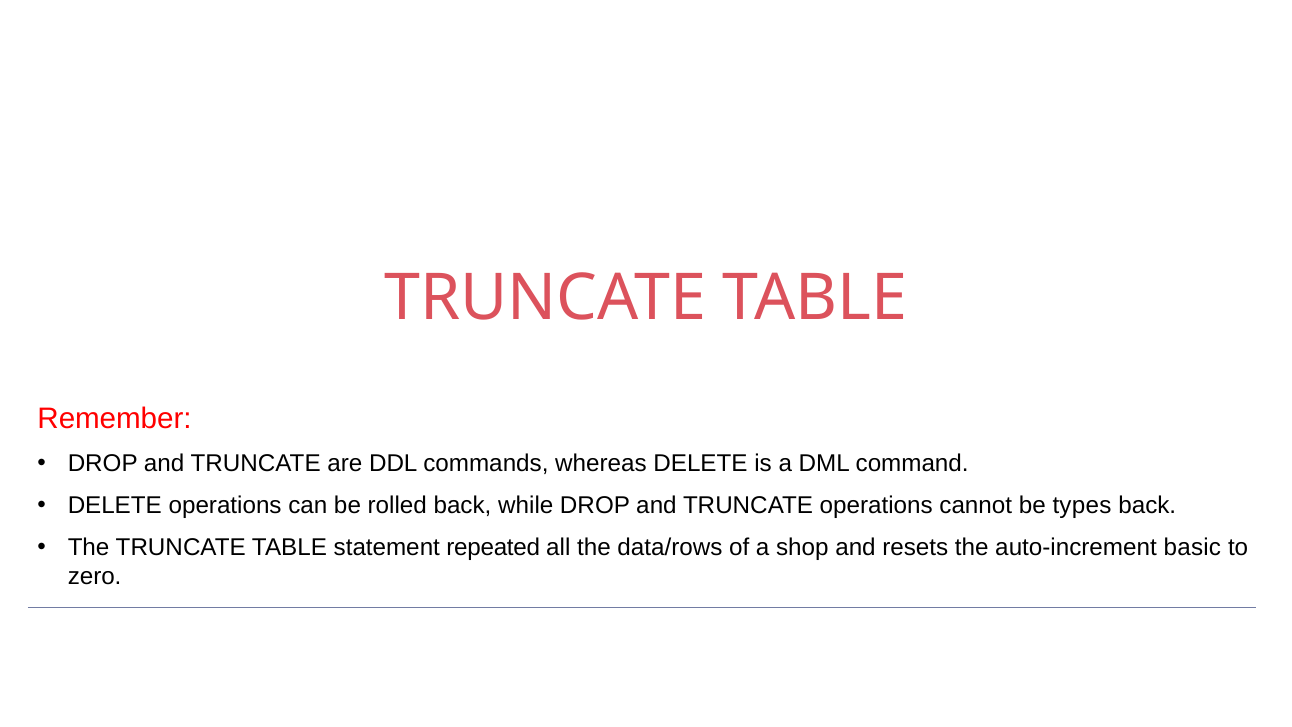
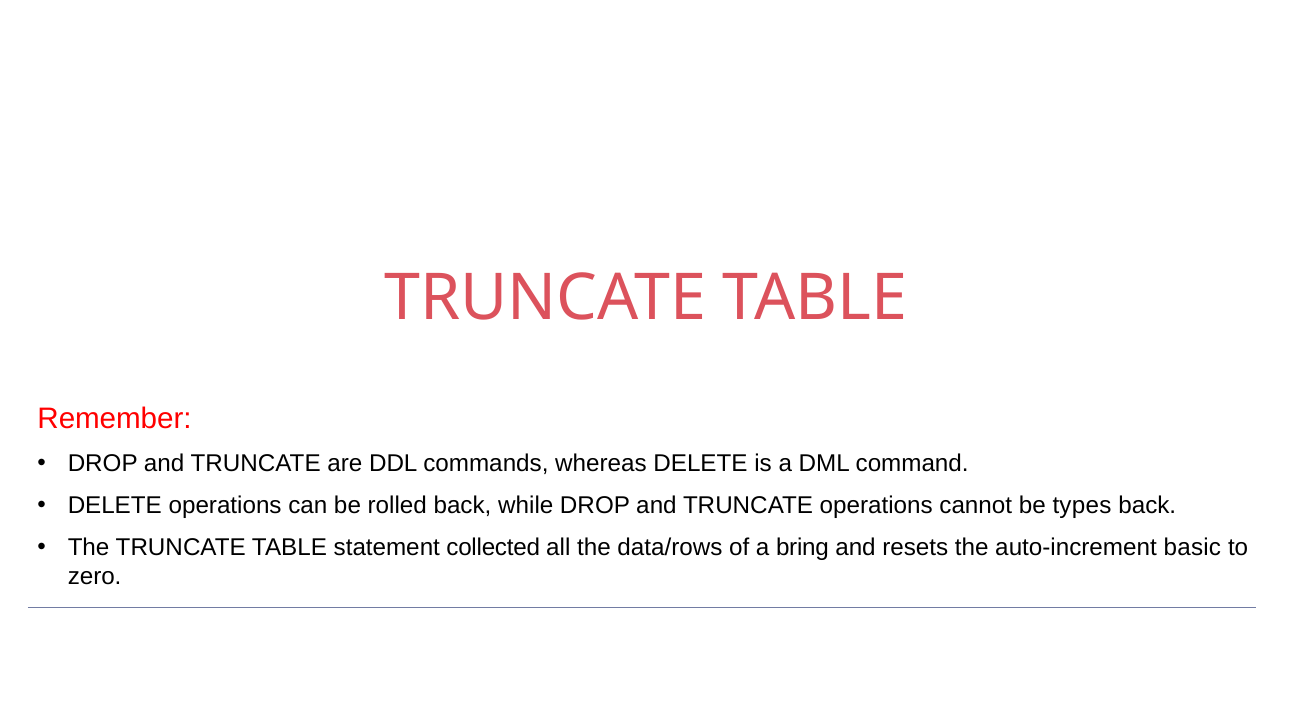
repeated: repeated -> collected (493, 547)
shop: shop -> bring (802, 547)
